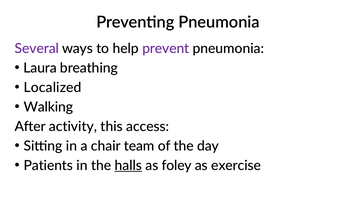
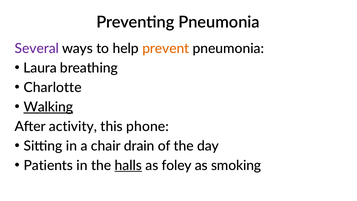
prevent colour: purple -> orange (166, 49)
Localized: Localized -> Charlotte (53, 87)
Walking underline: none -> present (48, 107)
access: access -> phone (148, 126)
team: team -> drain (139, 146)
exercise: exercise -> smoking (236, 165)
